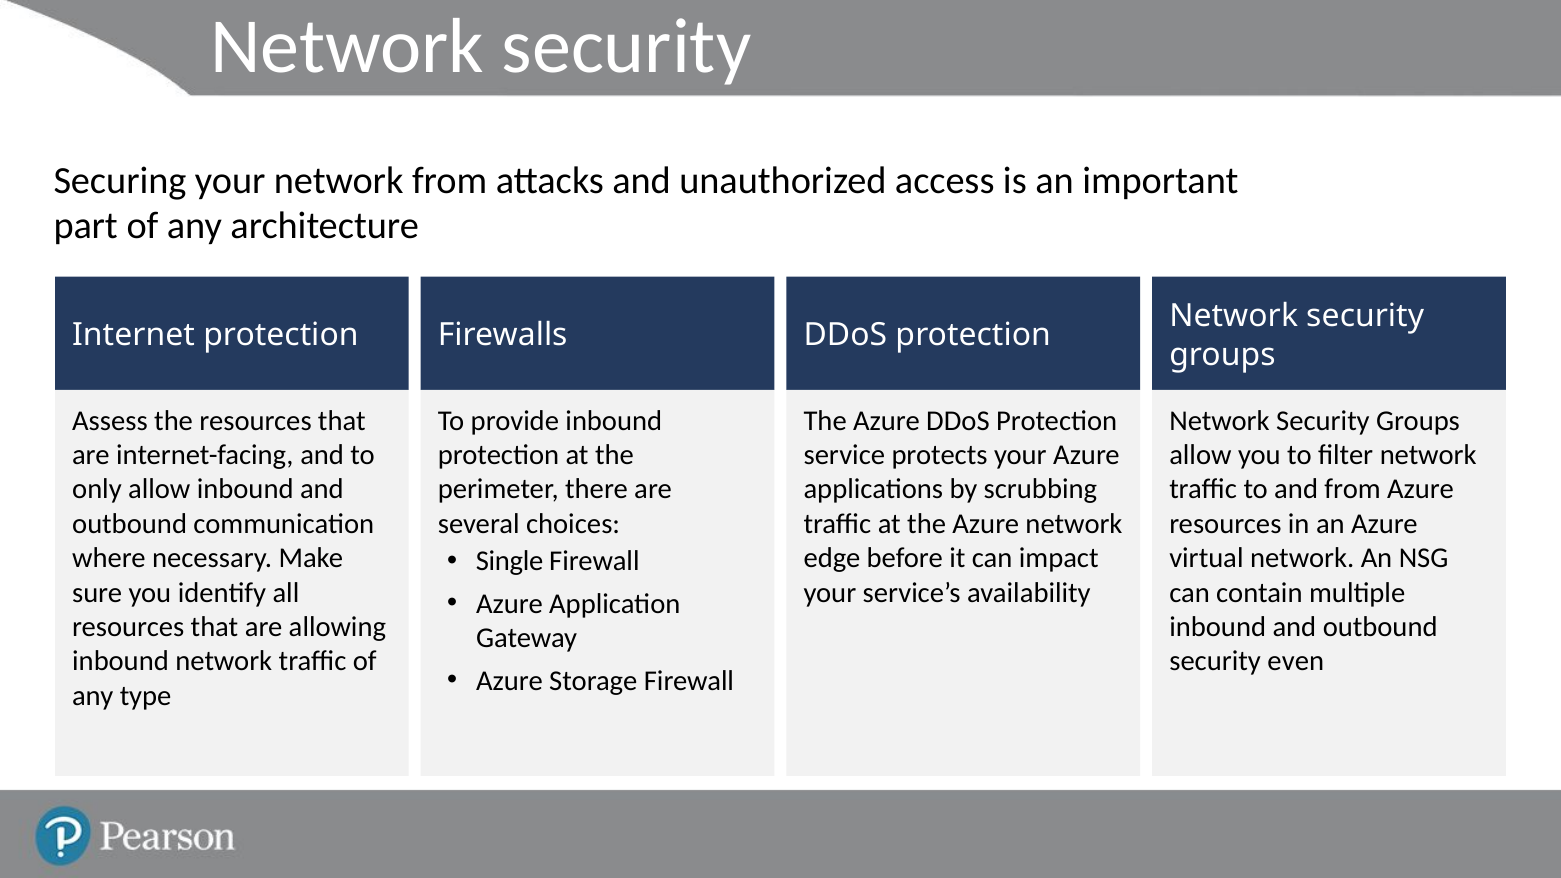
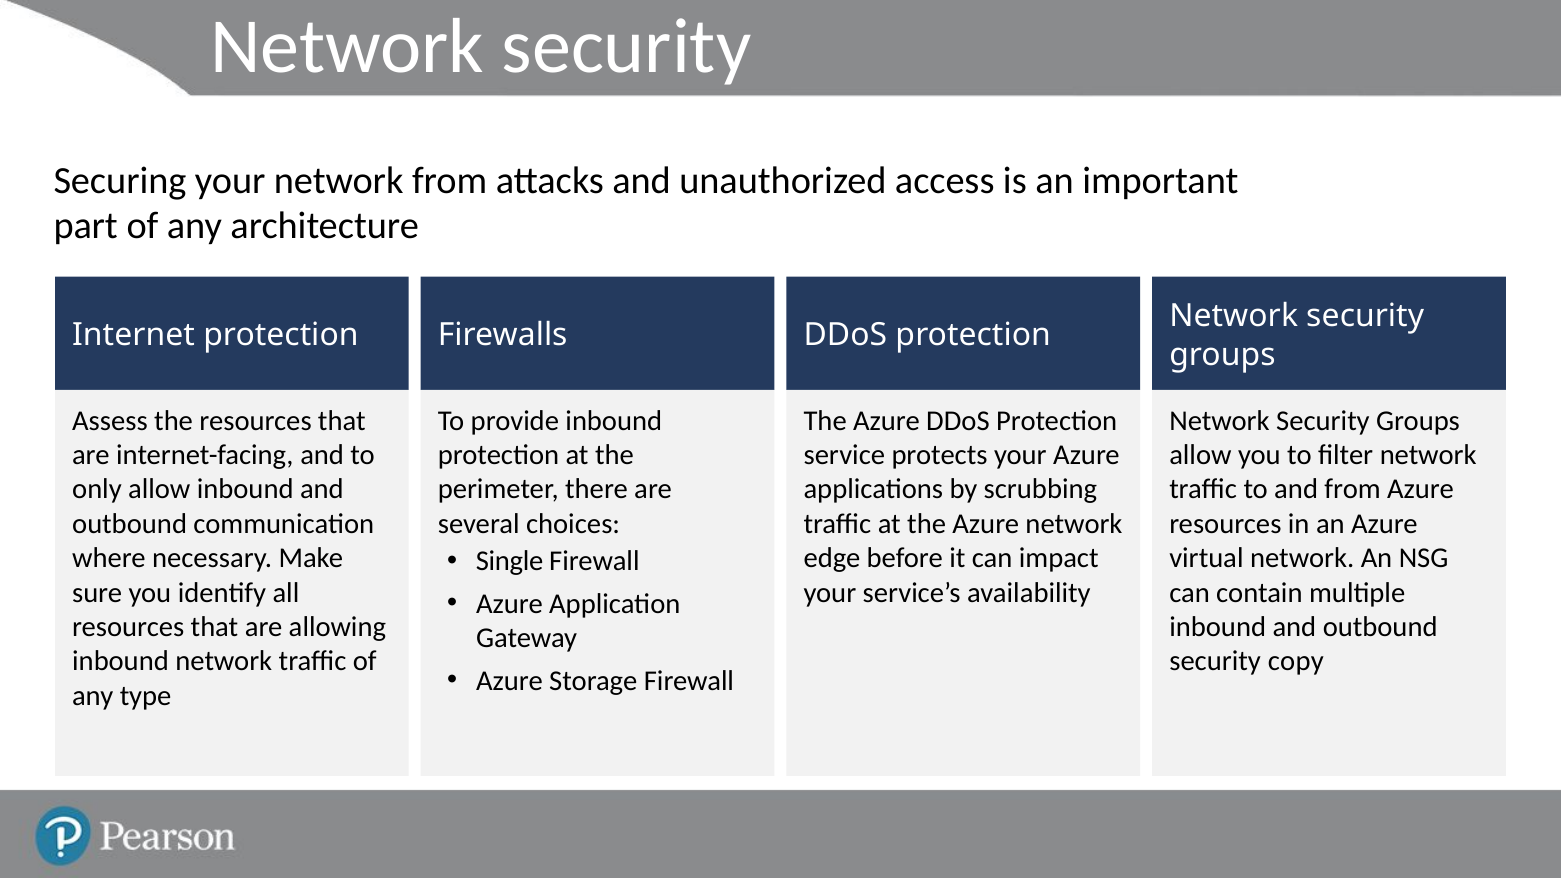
even: even -> copy (1296, 662)
